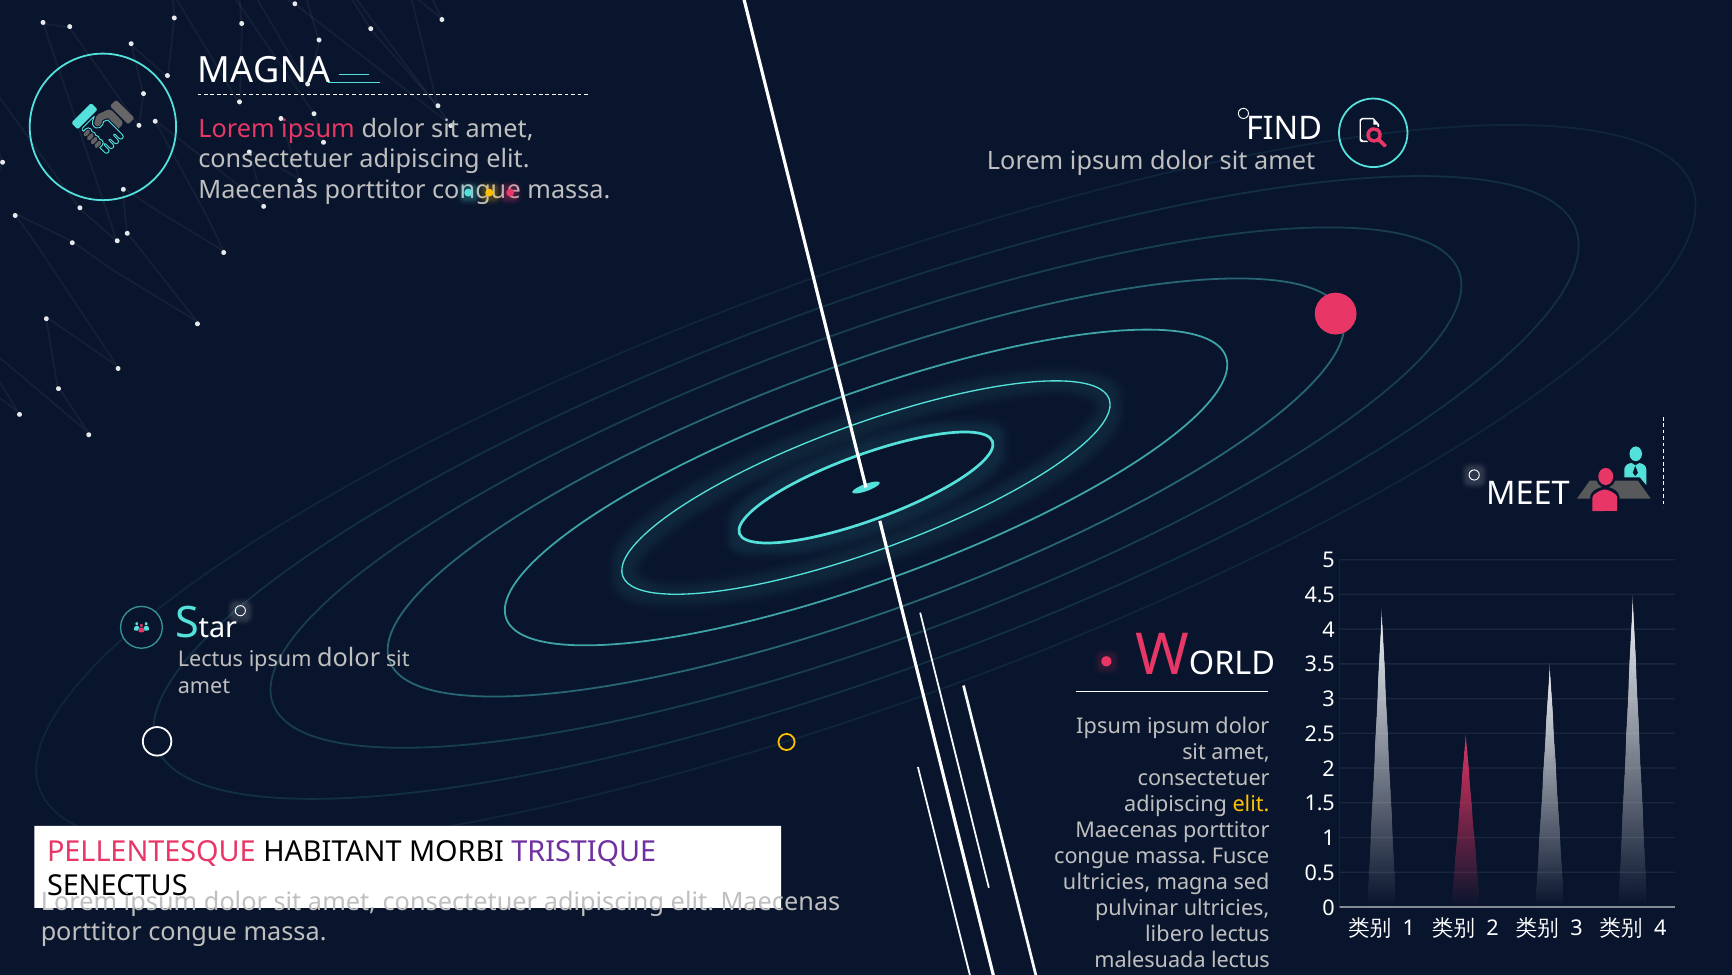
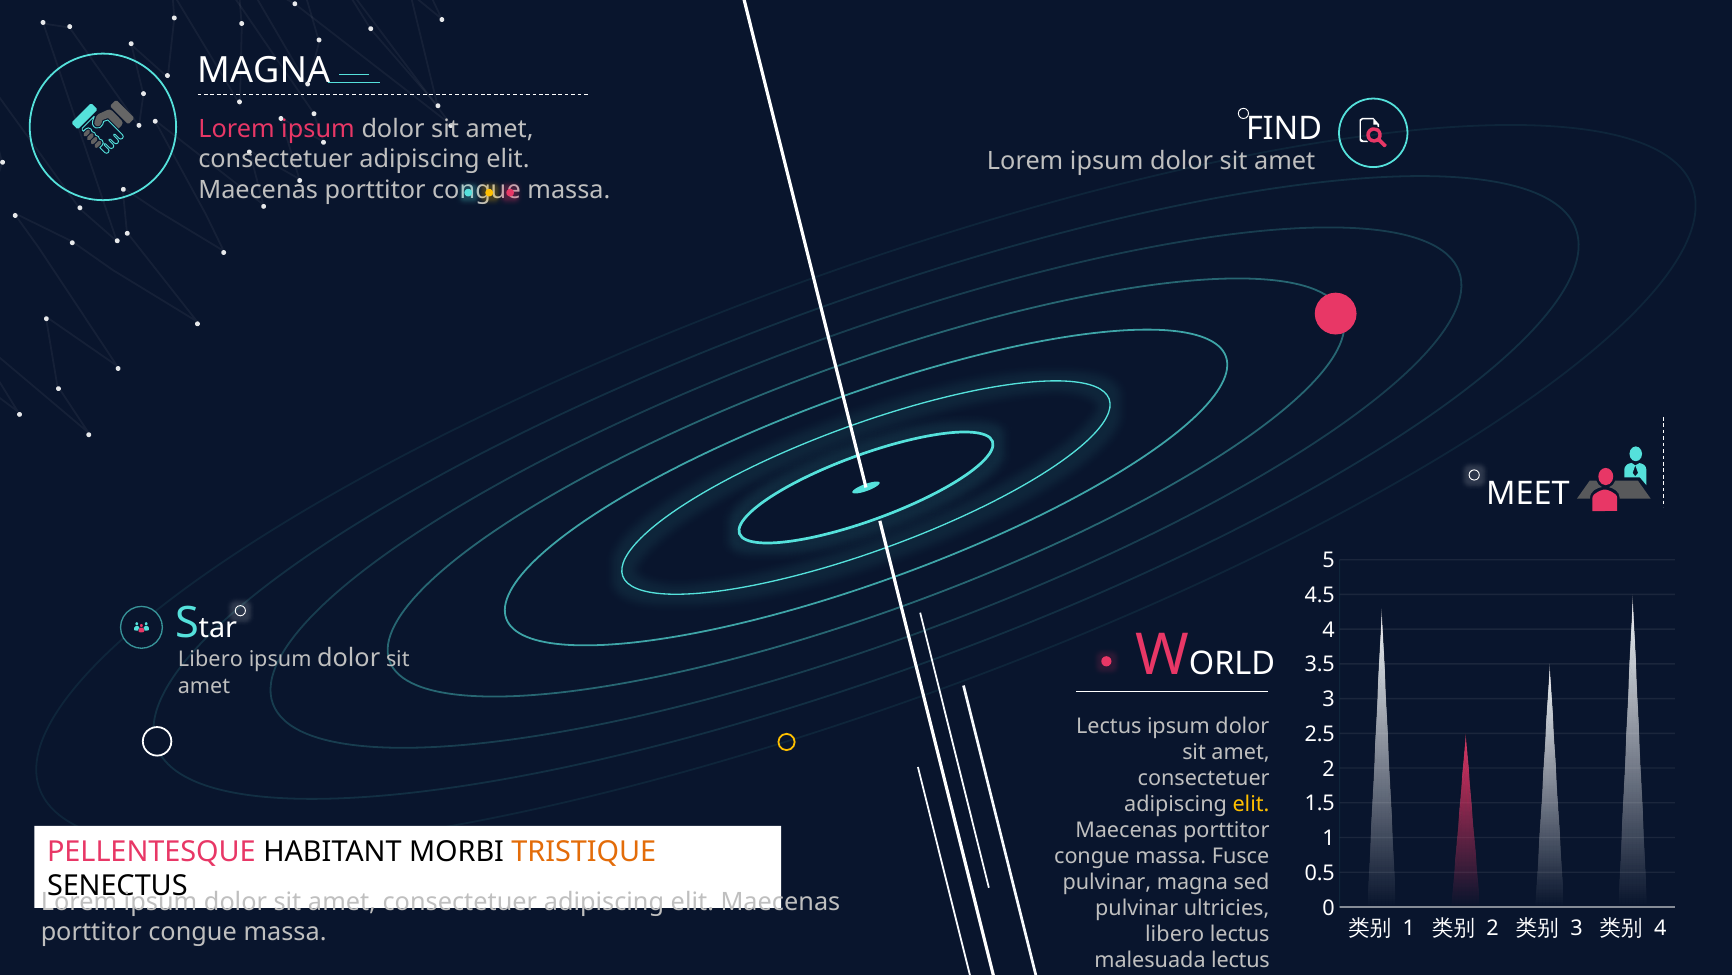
Lectus: Lectus -> Libero (210, 659)
Ipsum: Ipsum -> Lectus (1109, 726)
TRISTIQUE colour: purple -> orange (584, 851)
ultricies: ultricies -> pulvinar (1107, 882)
